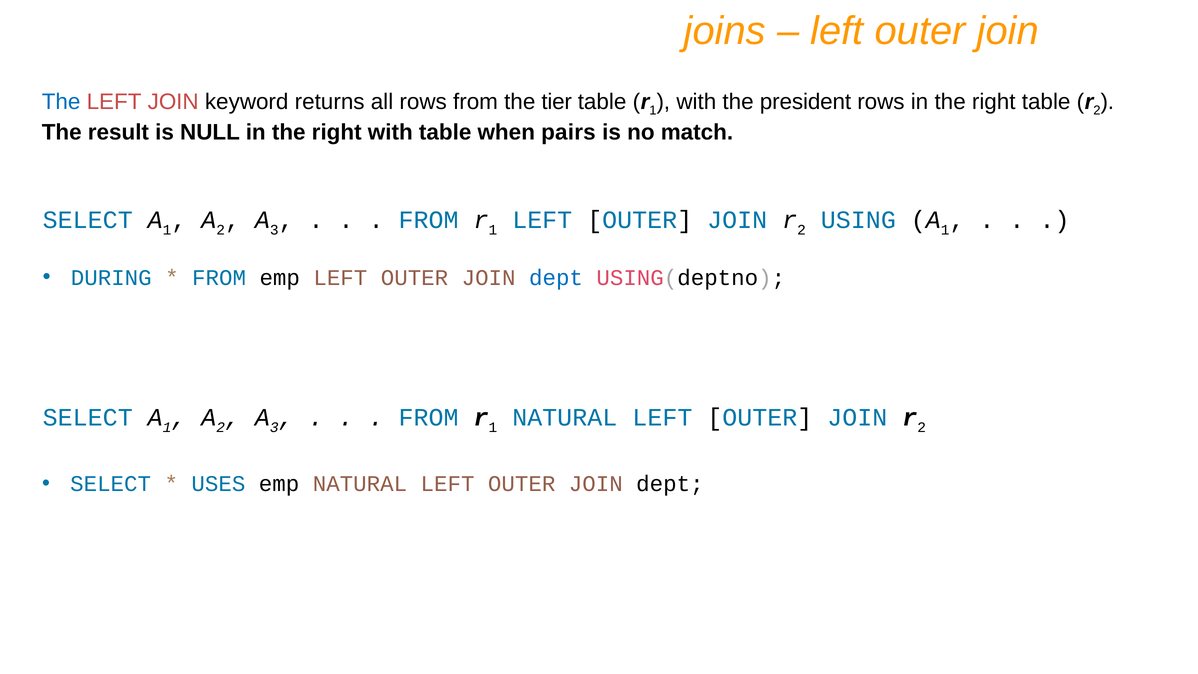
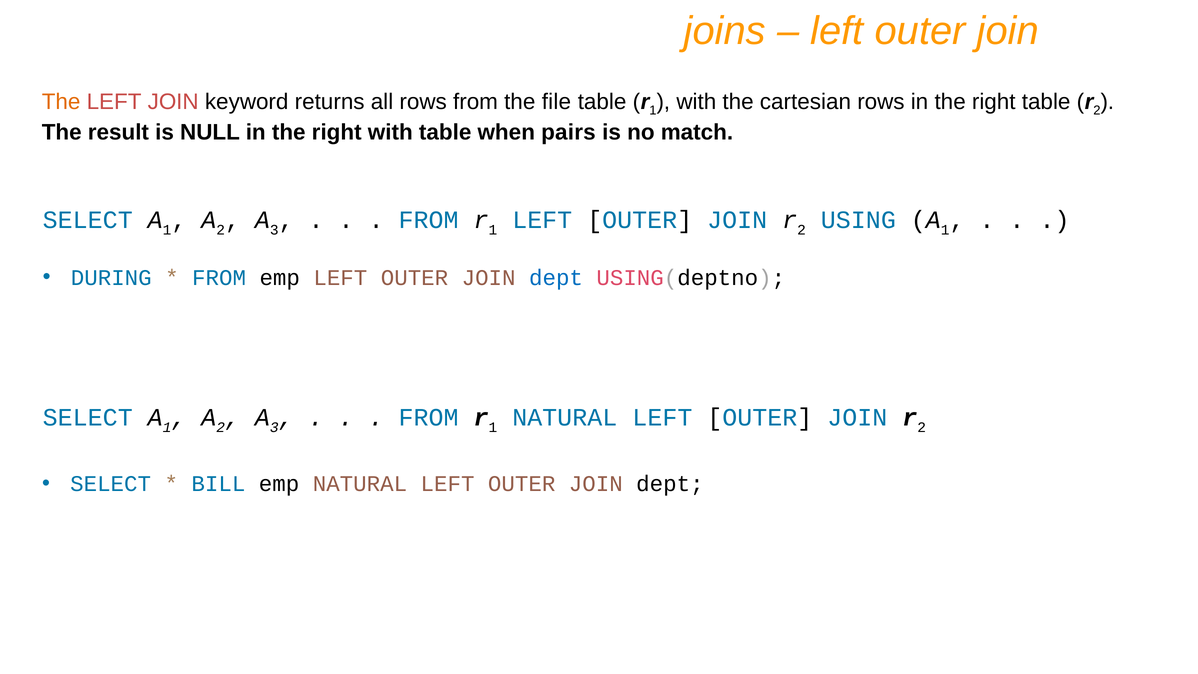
The colour: blue -> orange (61, 102)
tier: tier -> file (556, 102)
president: president -> cartesian (805, 102)
USES: USES -> BILL (218, 484)
